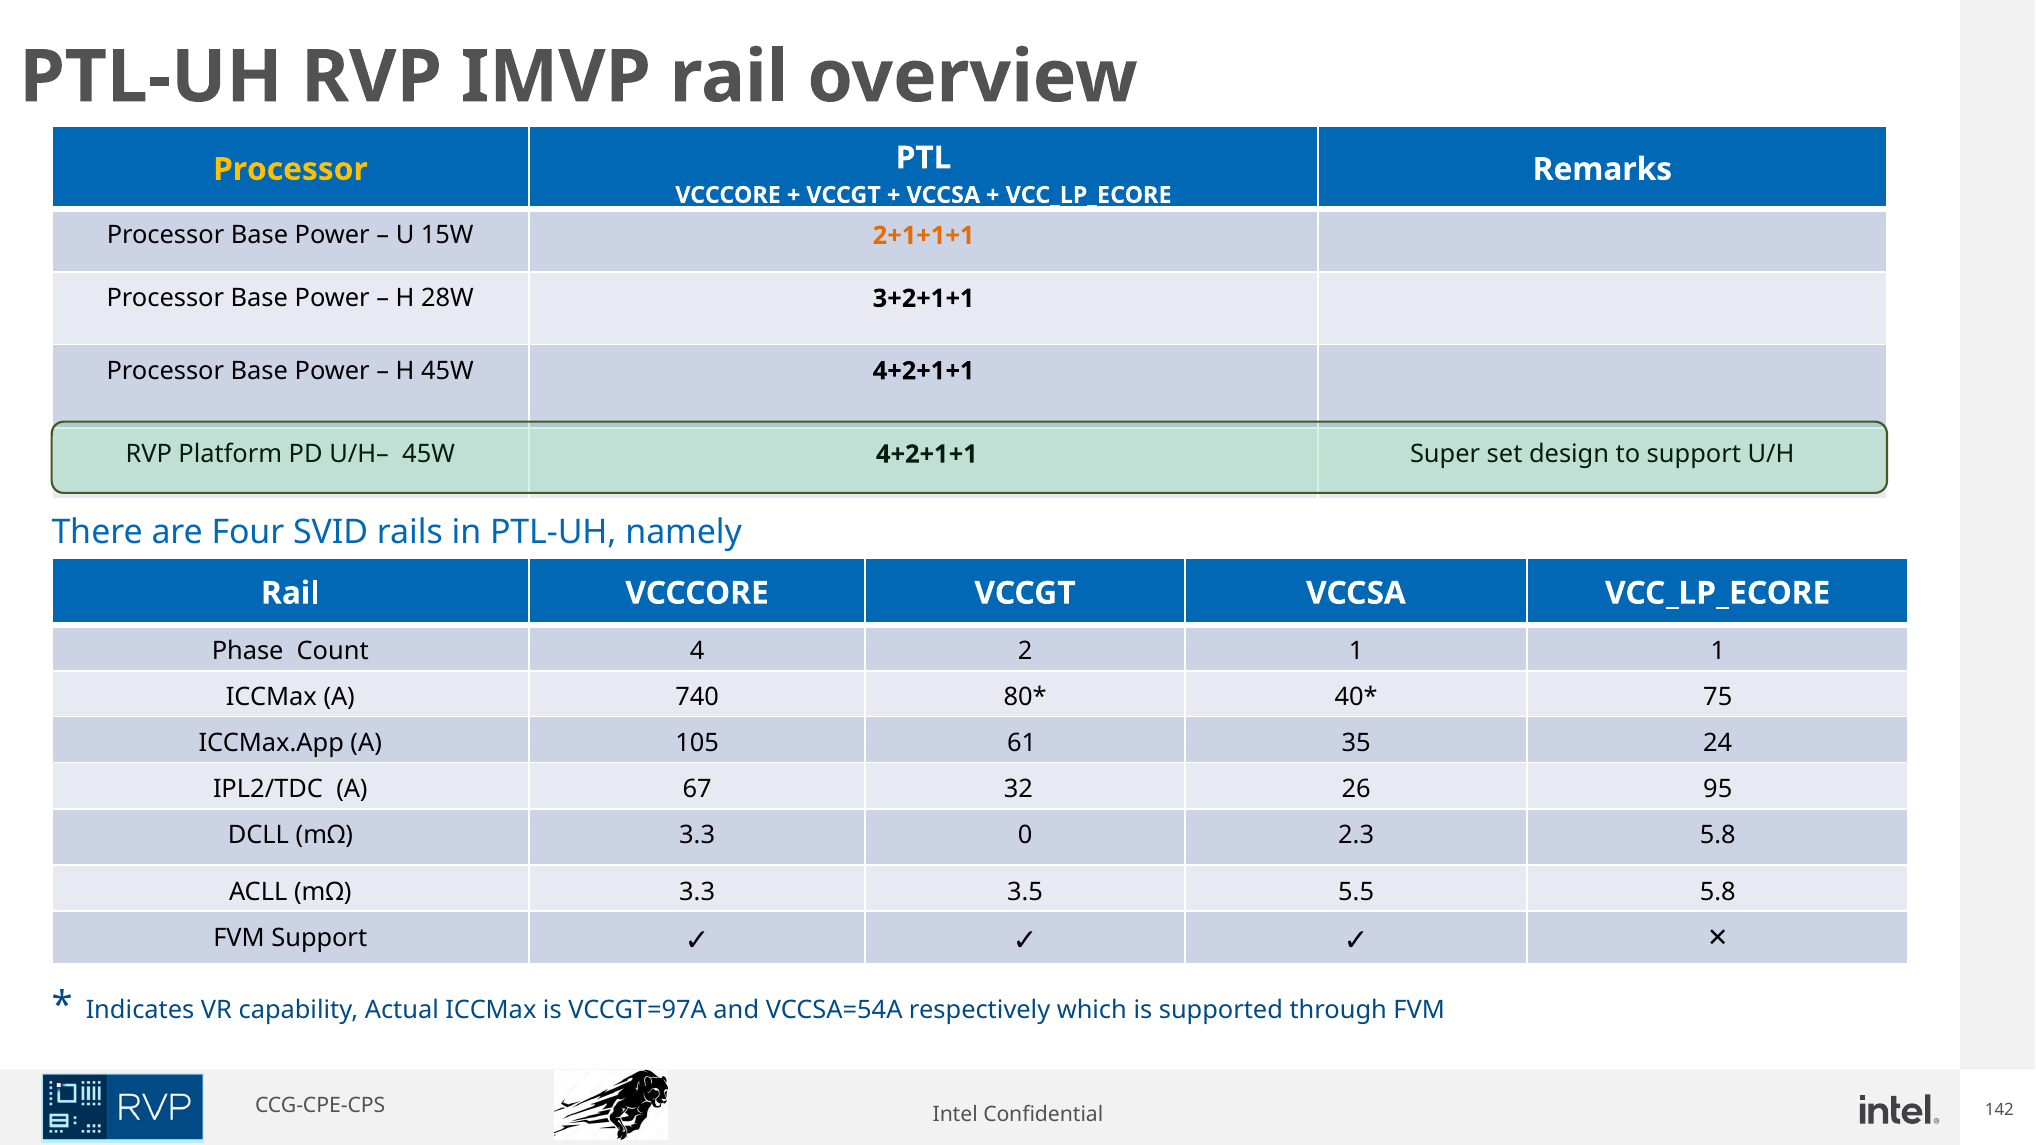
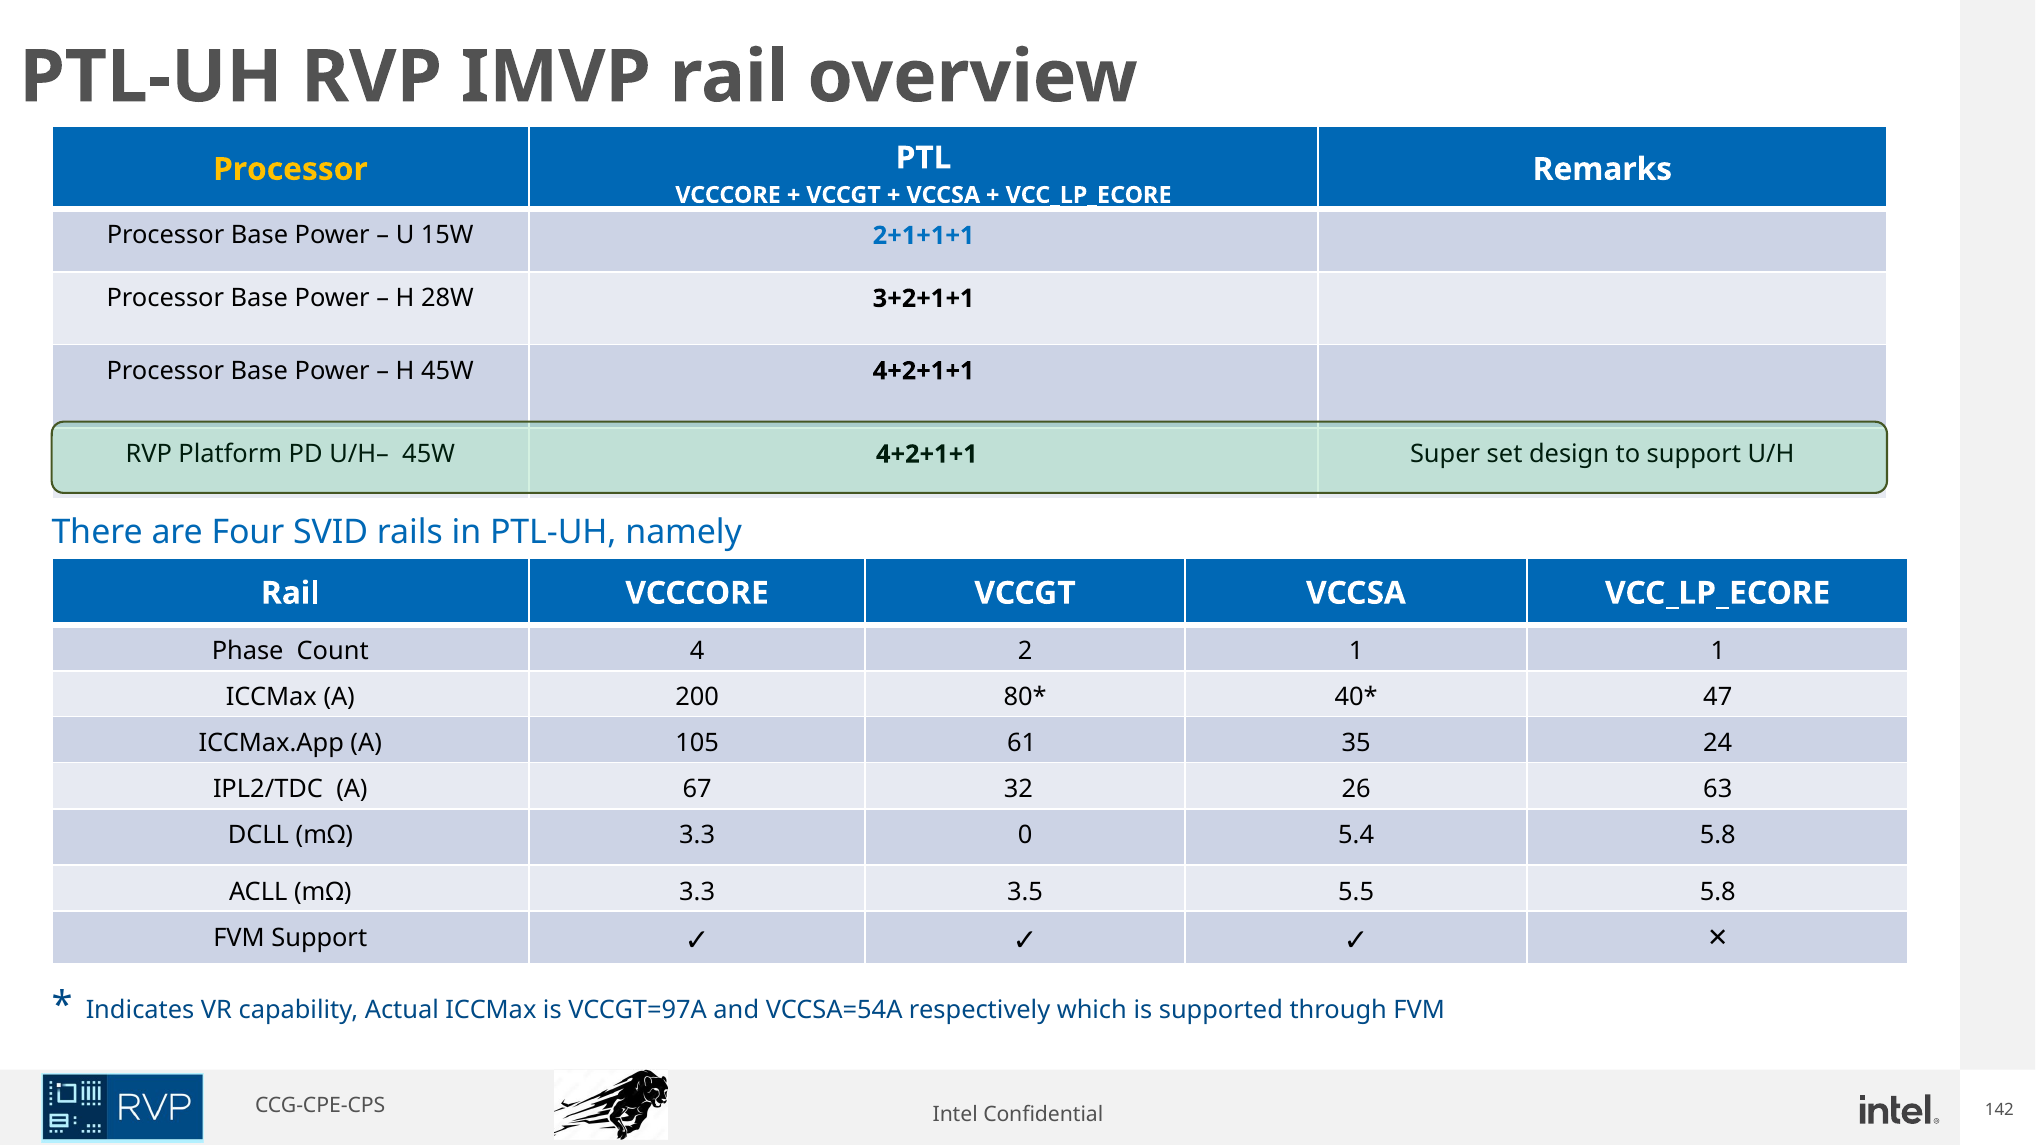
2+1+1+1 colour: orange -> blue (924, 236)
740: 740 -> 200 (697, 697)
75: 75 -> 47 (1718, 697)
95: 95 -> 63 (1718, 789)
2.3: 2.3 -> 5.4 (1356, 836)
